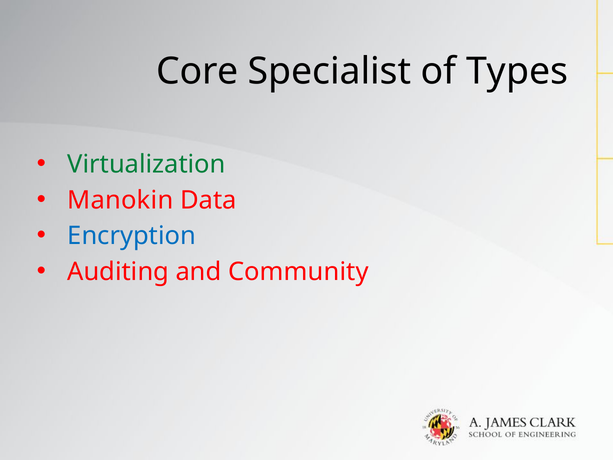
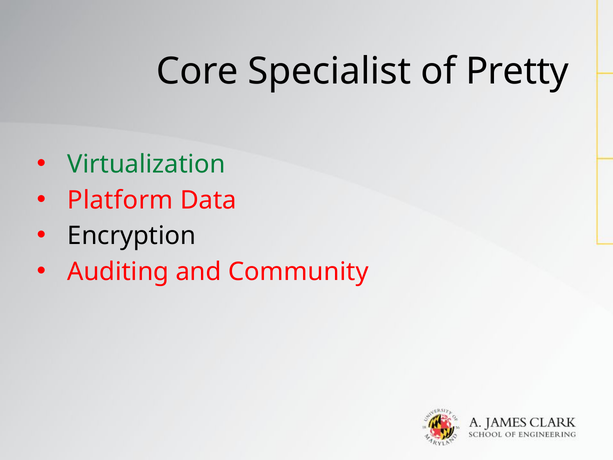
Types: Types -> Pretty (517, 71)
Manokin: Manokin -> Platform (120, 200)
Encryption colour: blue -> black (132, 236)
